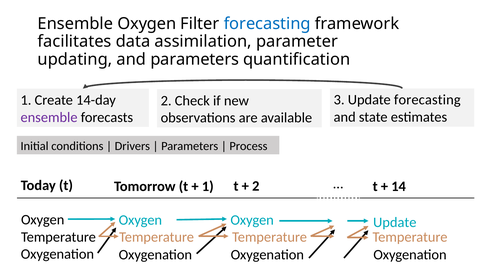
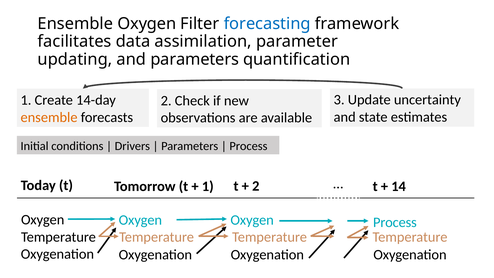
Update forecasting: forecasting -> uncertainty (427, 100)
ensemble colour: purple -> orange (49, 117)
Update: Update -> Process (395, 222)
